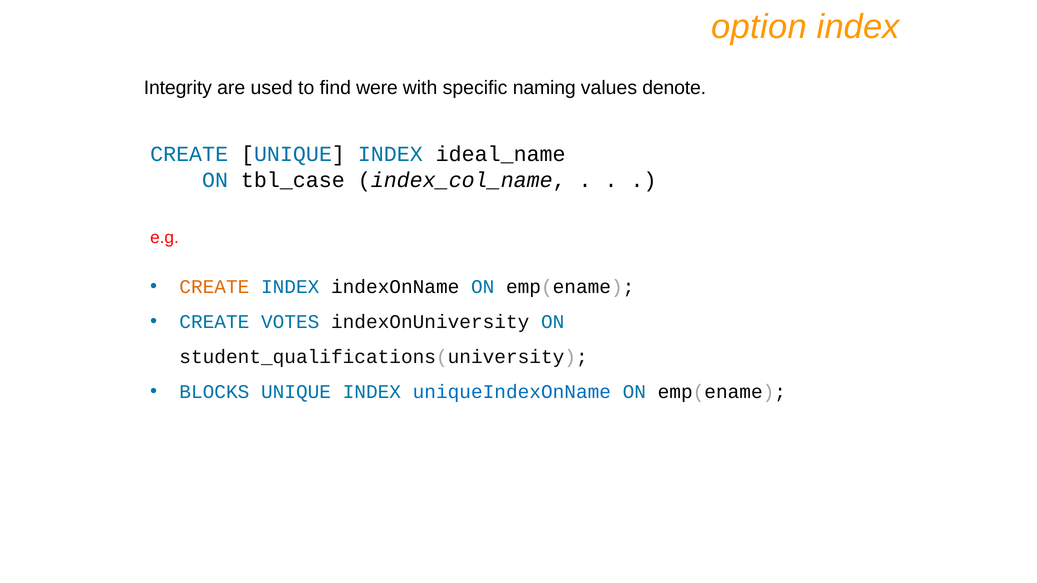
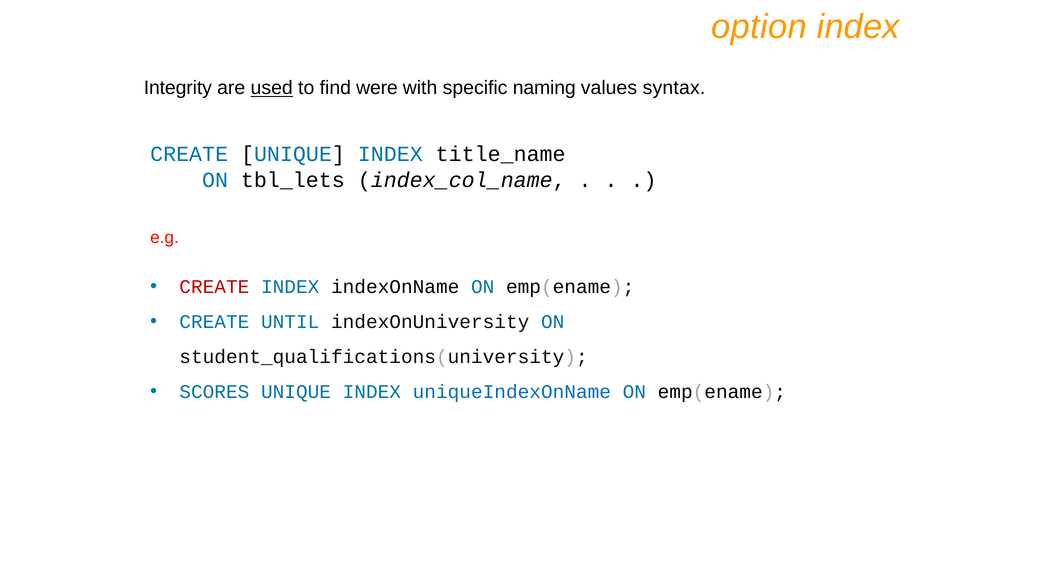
used underline: none -> present (272, 88)
denote: denote -> syntax (674, 88)
ideal_name: ideal_name -> title_name (501, 154)
tbl_case: tbl_case -> tbl_lets (293, 180)
CREATE colour: orange -> red (214, 287)
VOTES: VOTES -> UNTIL (290, 322)
BLOCKS: BLOCKS -> SCORES (214, 392)
